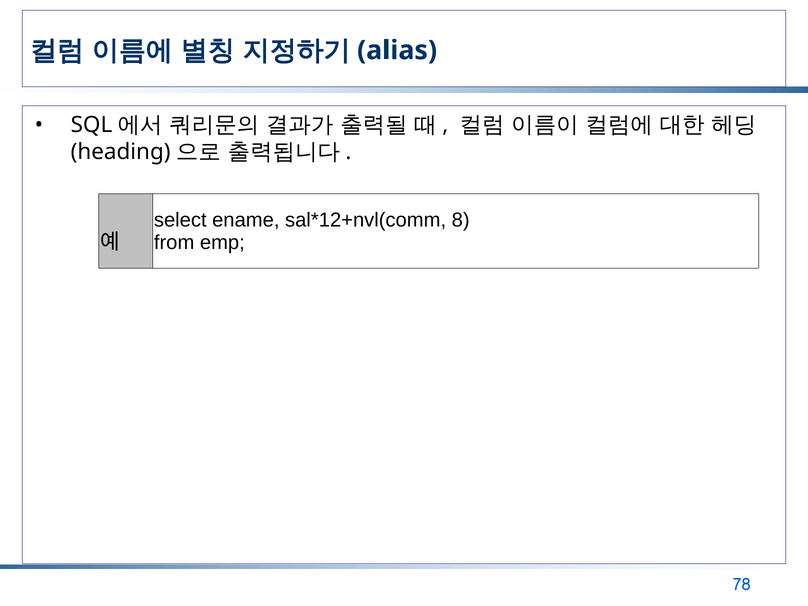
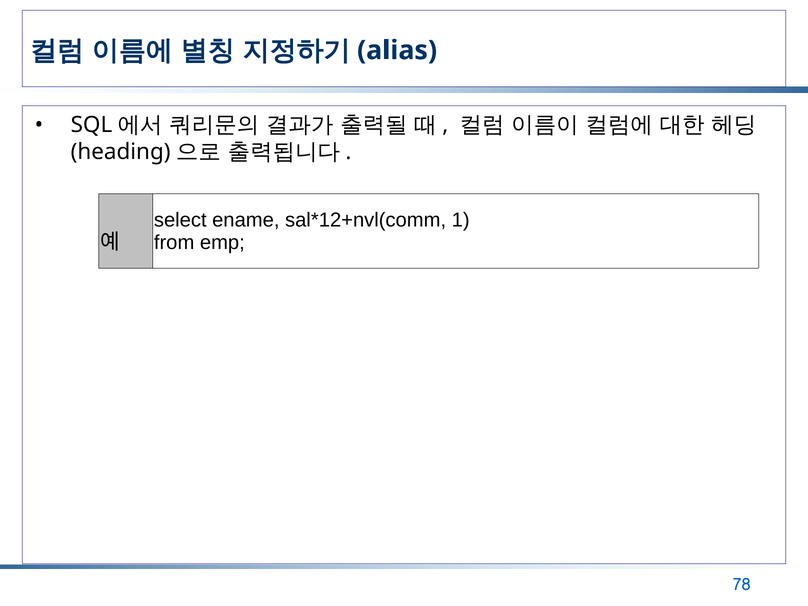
8: 8 -> 1 (461, 220)
